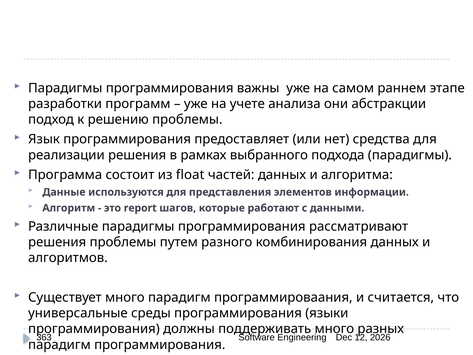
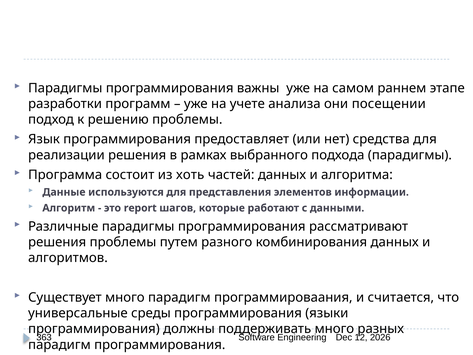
абстракции: абстракции -> посещении (389, 104)
float: float -> хоть (190, 175)
